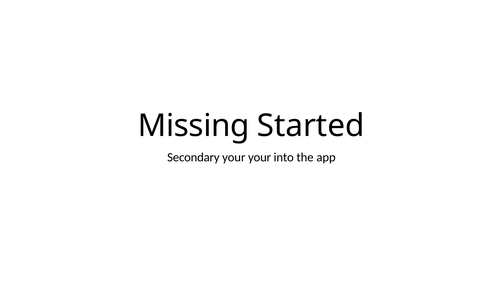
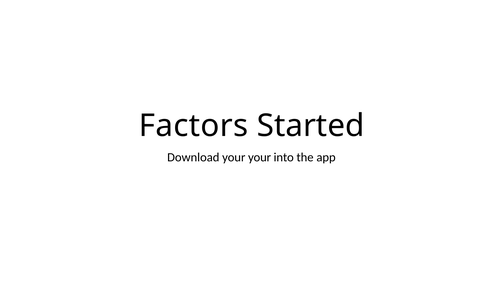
Missing: Missing -> Factors (193, 126)
Secondary: Secondary -> Download (193, 157)
